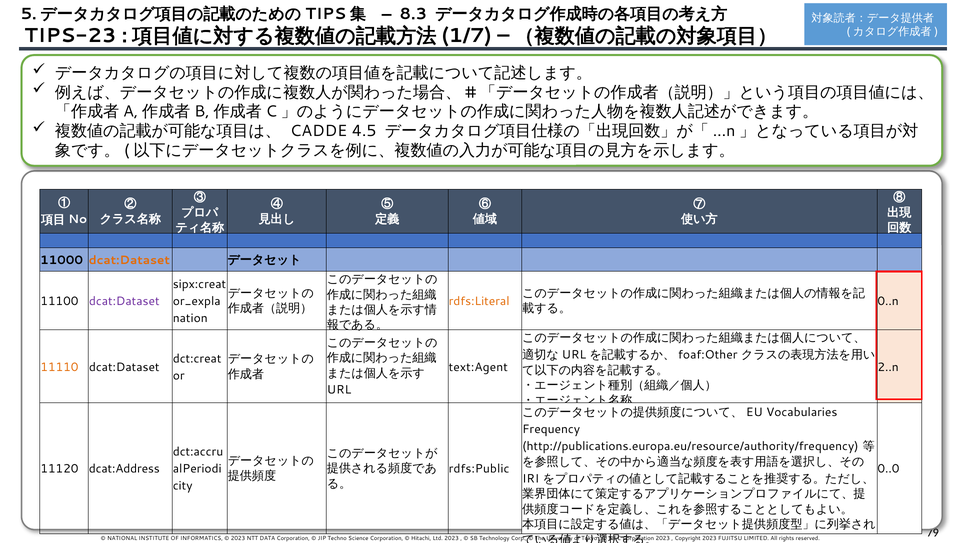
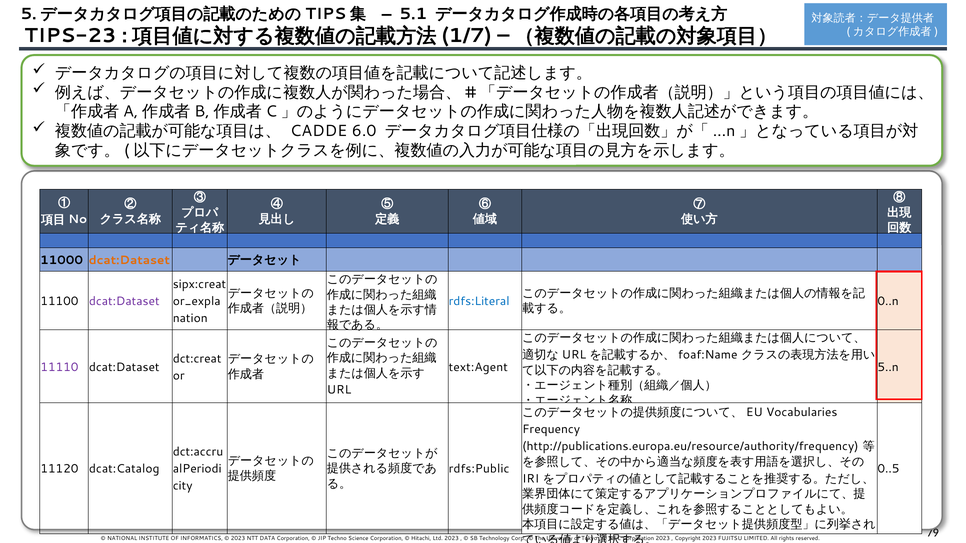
8.3: 8.3 -> 5.1 (413, 14)
4.5: 4.5 -> 6.0 (364, 131)
rdfs:Literal colour: orange -> blue (479, 302)
foaf:Other: foaf:Other -> foaf:Name (708, 355)
11110 colour: orange -> purple (59, 367)
2..n: 2..n -> 5..n (888, 367)
dcat:Address: dcat:Address -> dcat:Catalog (124, 469)
0..0: 0..0 -> 0..5 (888, 469)
